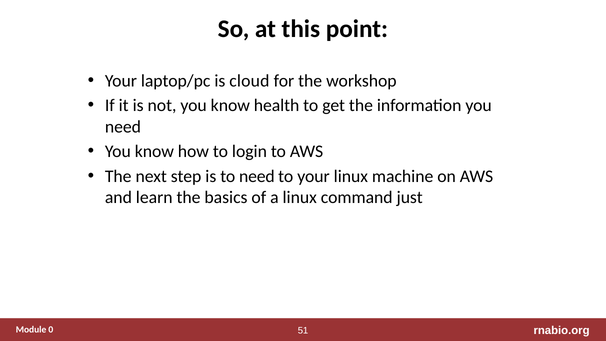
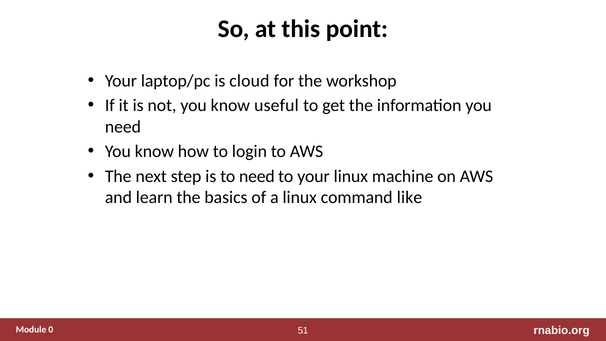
health: health -> useful (276, 106)
just: just -> like (410, 198)
